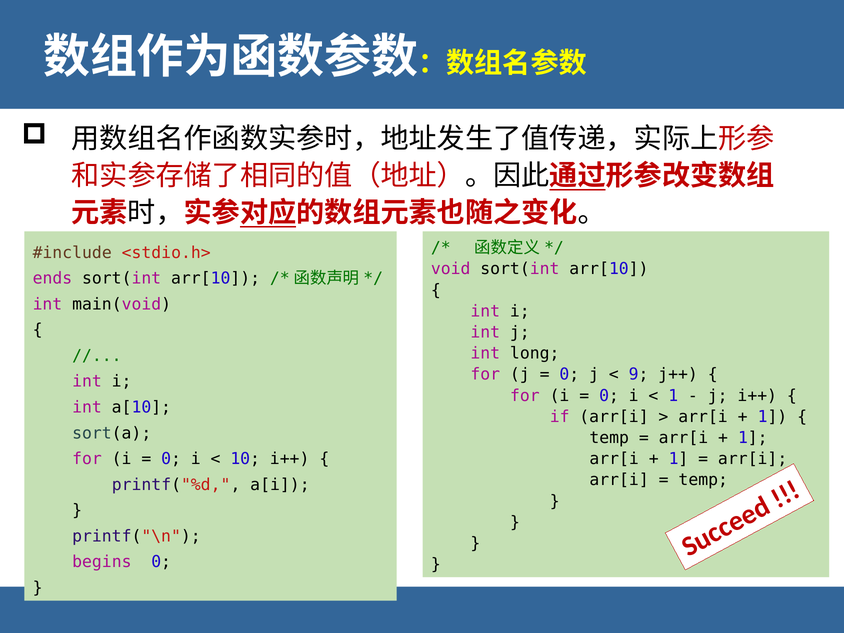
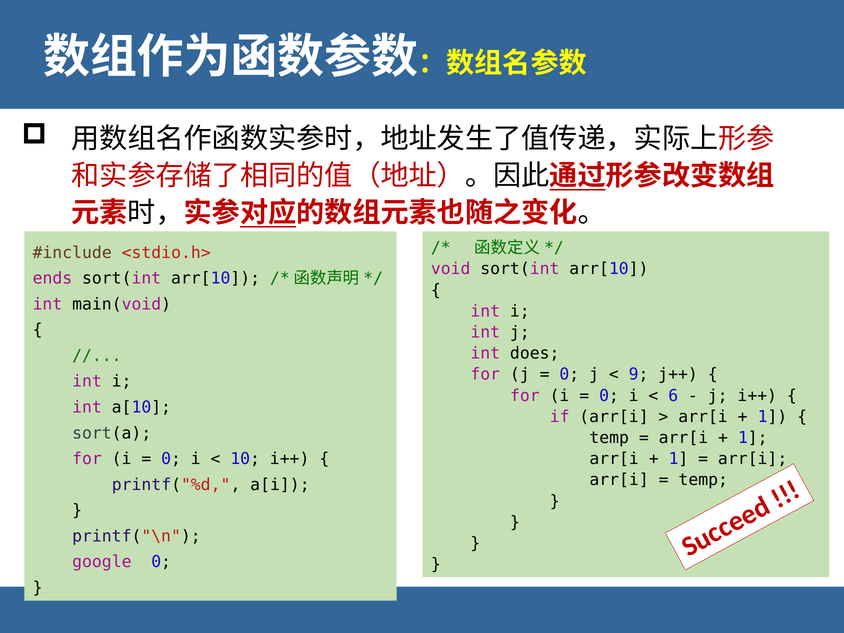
long: long -> does (535, 353)
1: 1 -> 6 (673, 396)
begins: begins -> google (102, 562)
